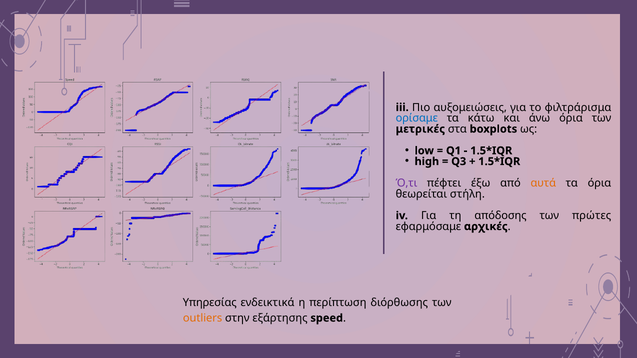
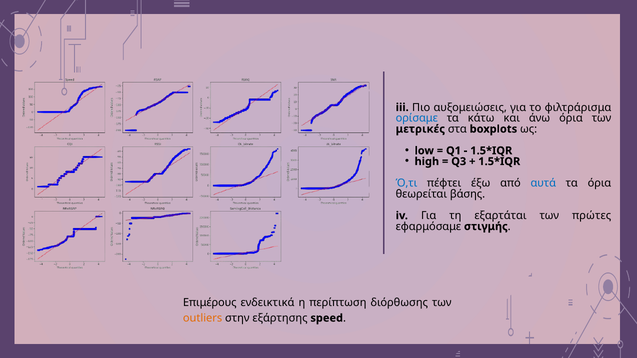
Ό,τι colour: purple -> blue (407, 183)
αυτά colour: orange -> blue (543, 183)
στήλη: στήλη -> βάσης (468, 194)
απόδοσης: απόδοσης -> εξαρτάται (500, 216)
αρχικές: αρχικές -> στιγμής (486, 227)
Υπηρεσίας: Υπηρεσίας -> Επιμέρους (210, 303)
